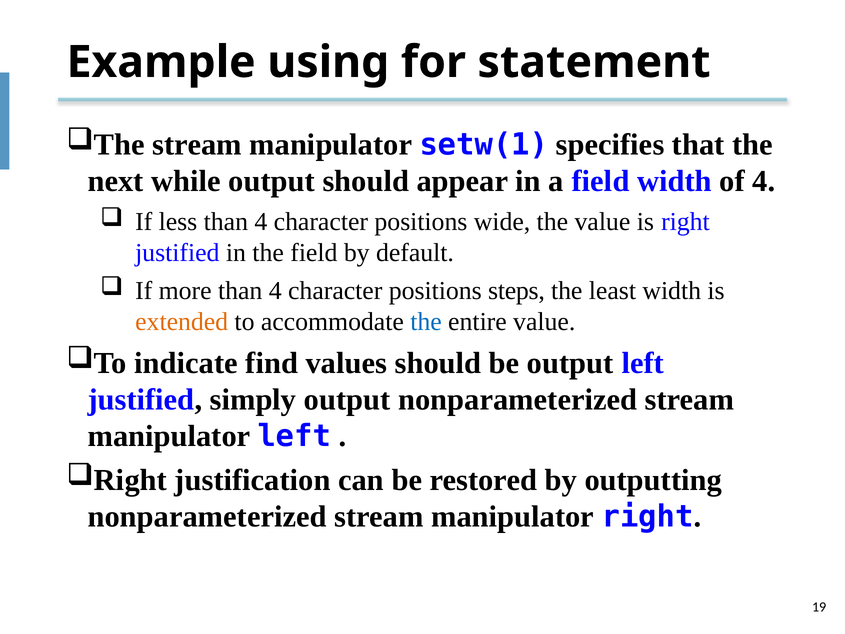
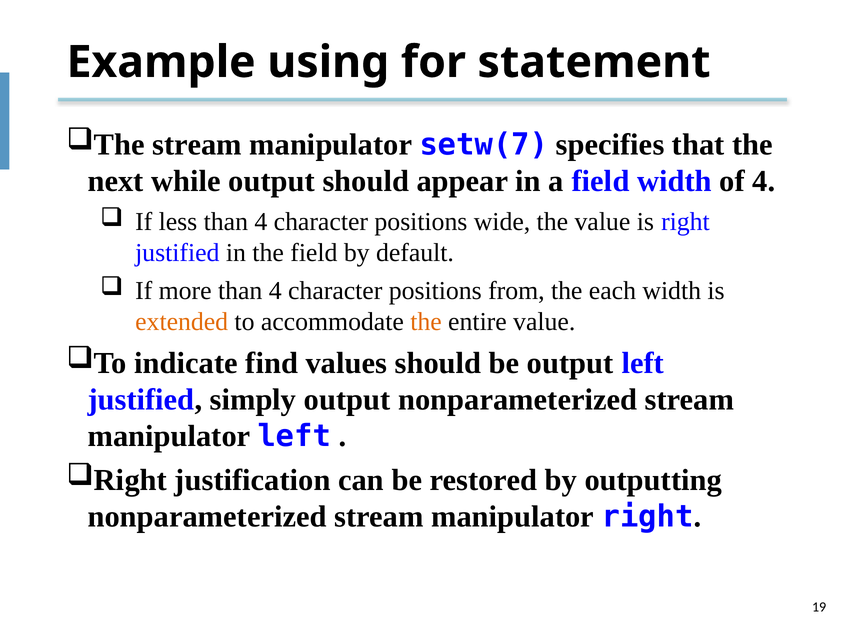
setw(1: setw(1 -> setw(7 (484, 144)
steps: steps -> from (516, 291)
least: least -> each (612, 291)
the colour: blue -> orange (426, 322)
